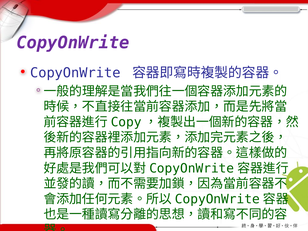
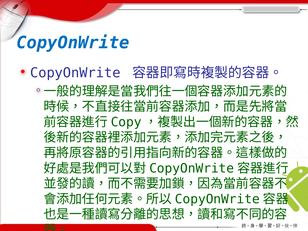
CopyOnWrite colour: purple -> blue (73, 43)
